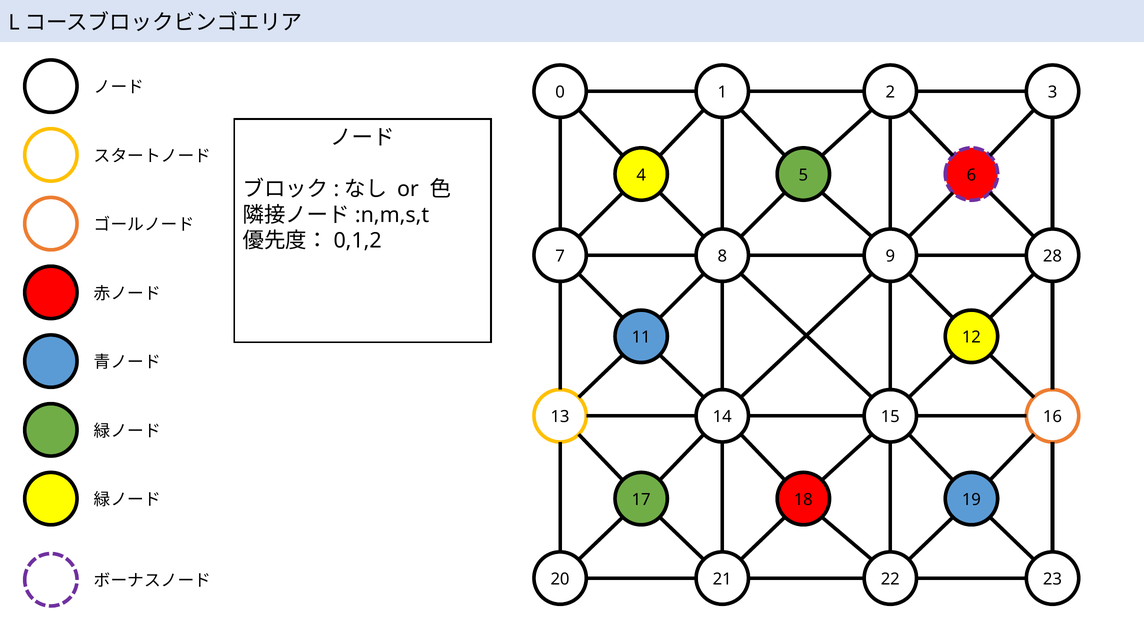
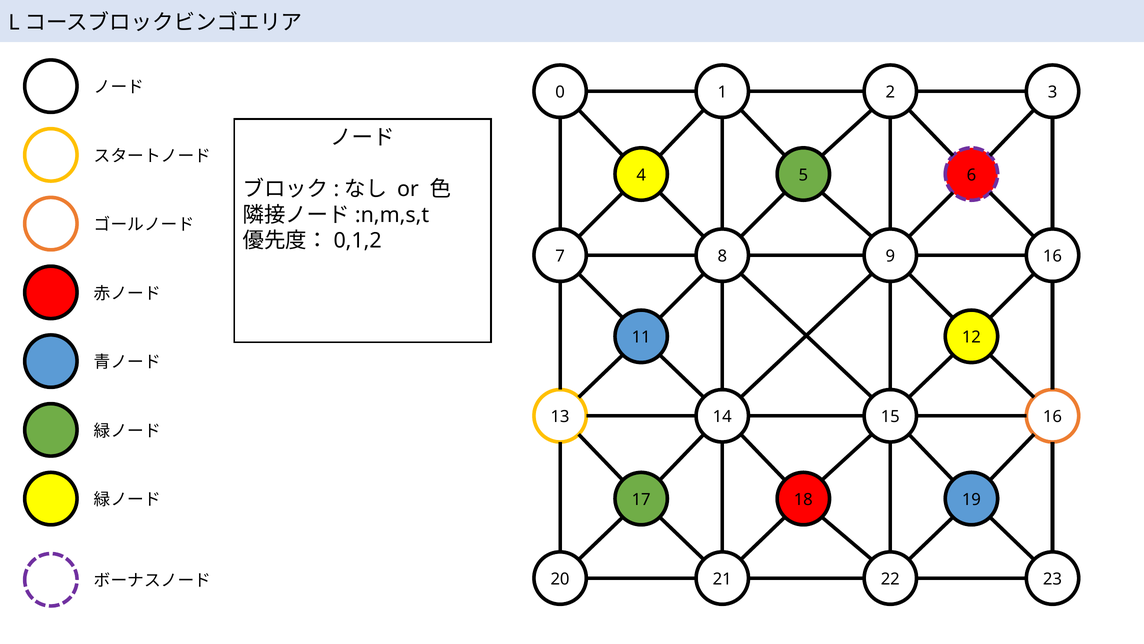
9 28: 28 -> 16 (1052, 256)
